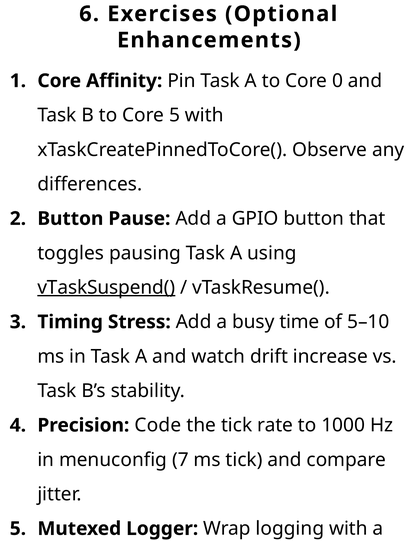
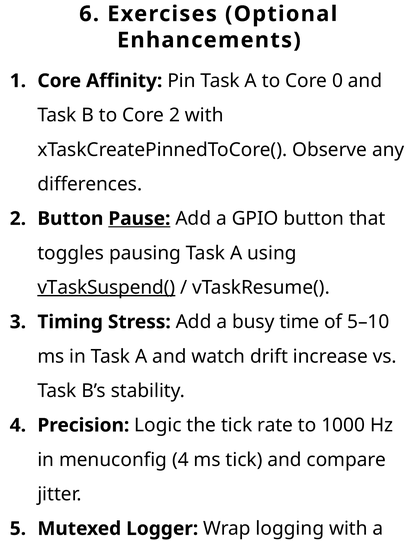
Core 5: 5 -> 2 (174, 115)
Pause underline: none -> present (139, 219)
Code: Code -> Logic (158, 425)
menuconfig 7: 7 -> 4 (180, 460)
